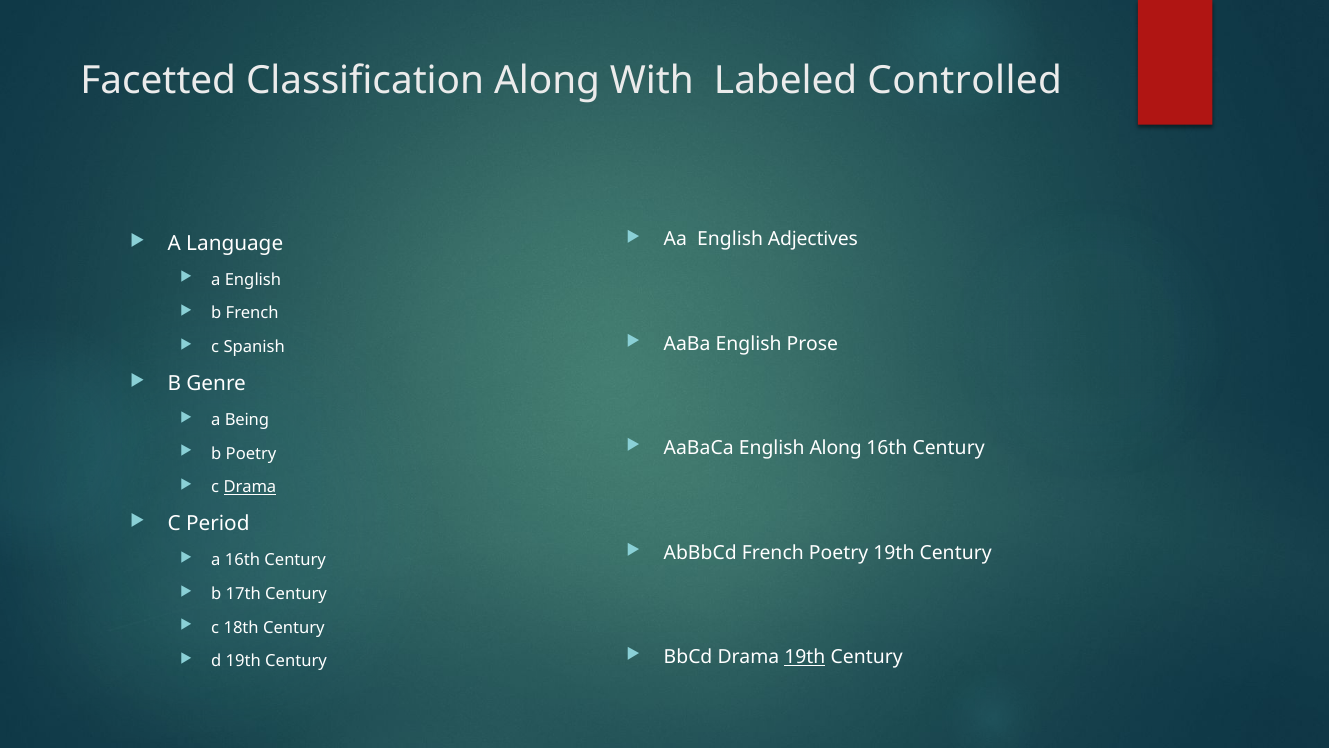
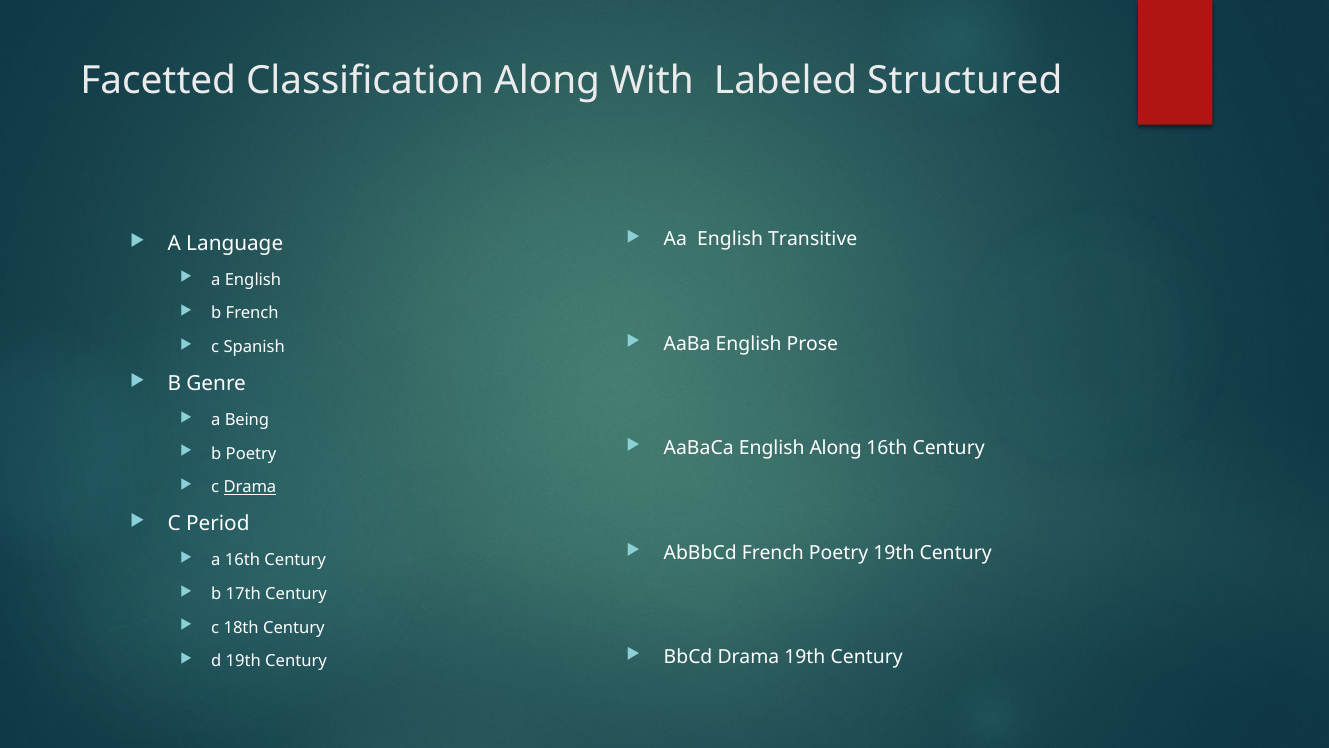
Controlled: Controlled -> Structured (965, 80)
Adjectives: Adjectives -> Transitive (813, 239)
19th underline: present -> none (805, 657)
